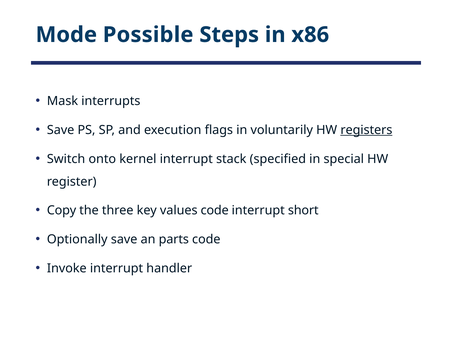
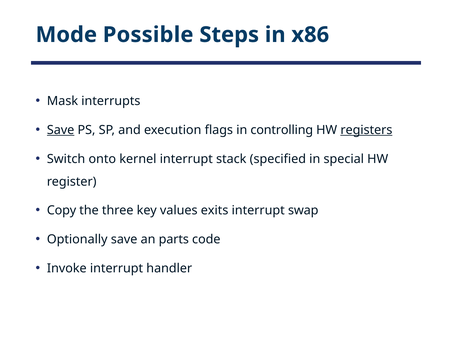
Save underline: none -> present (61, 130)
voluntarily: voluntarily -> controlling (282, 130)
values code: code -> exits (215, 211)
short: short -> swap (303, 211)
